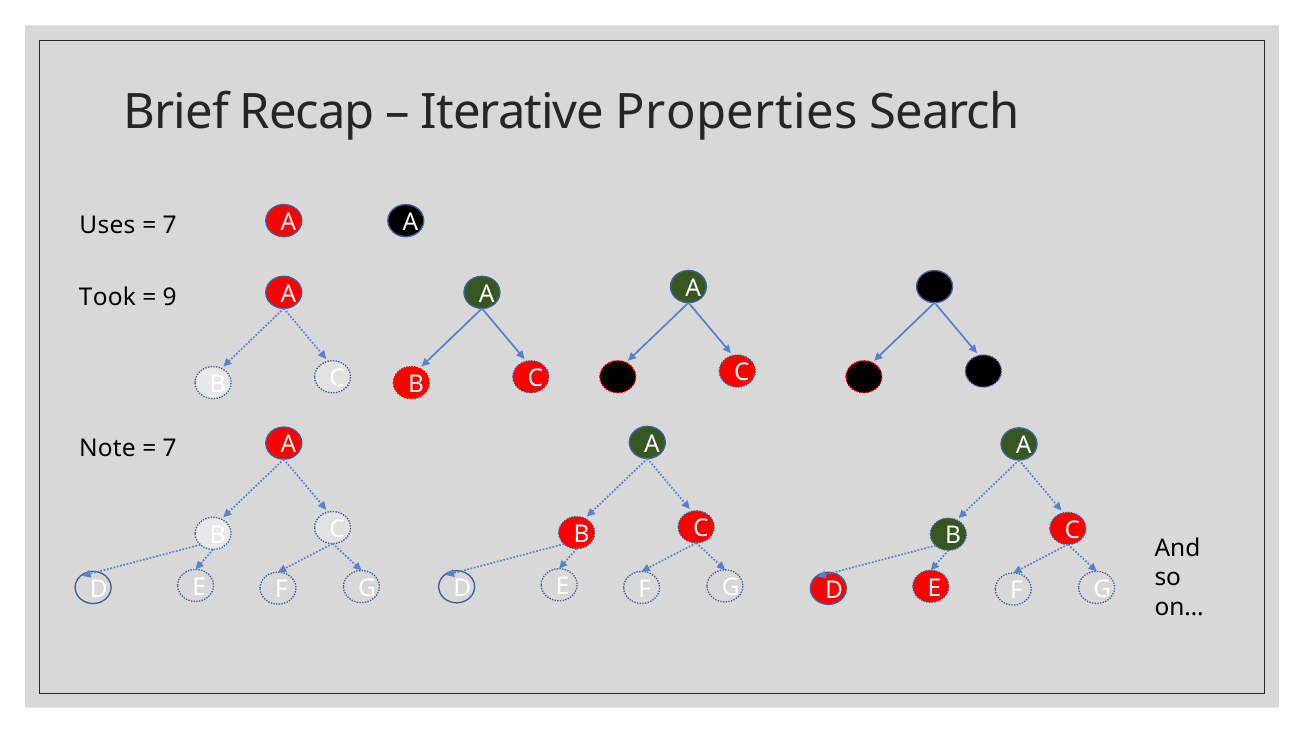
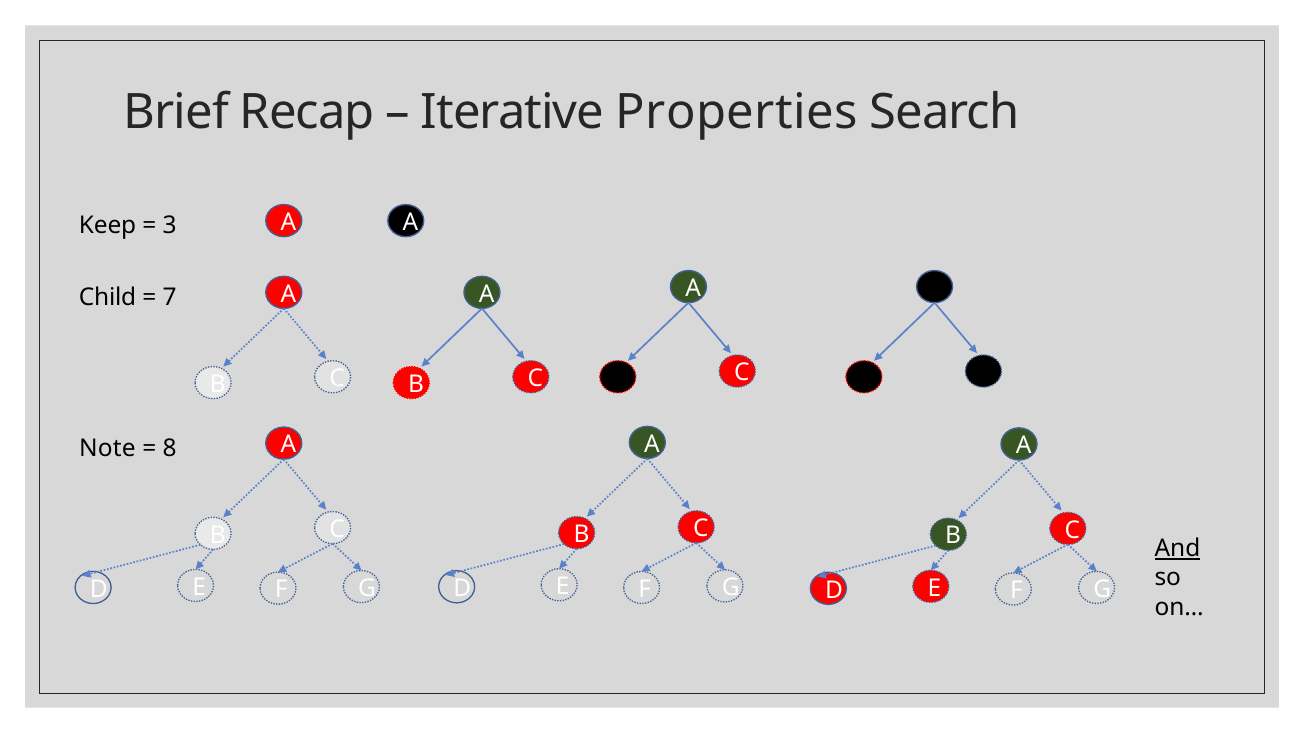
Uses: Uses -> Keep (108, 226)
7: 7 -> 3 (170, 226)
Took: Took -> Child (108, 298)
9: 9 -> 7 (170, 298)
7: 7 -> 8 (170, 448)
And underline: none -> present (1177, 549)
